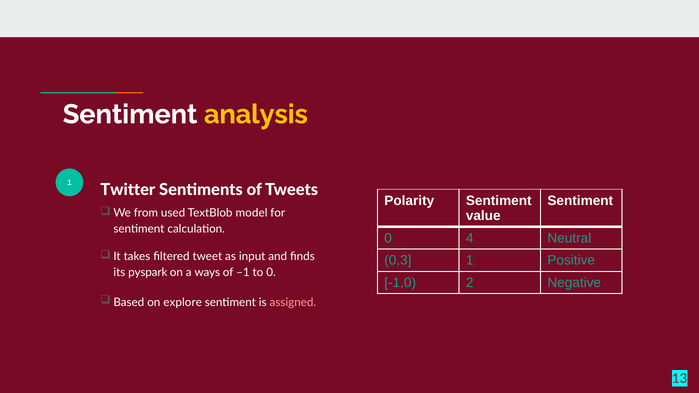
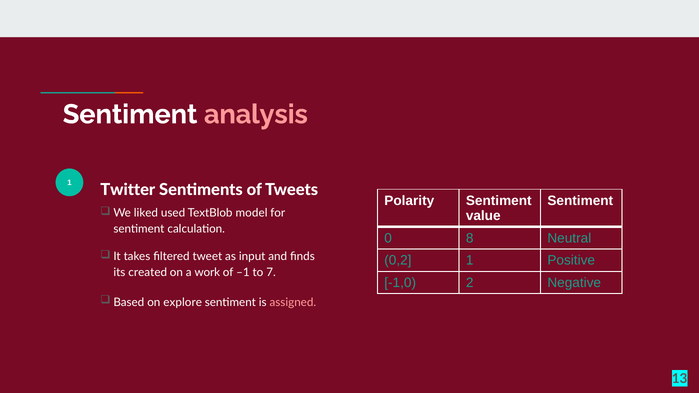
analysis colour: yellow -> pink (256, 114)
from: from -> liked (146, 213)
4: 4 -> 8 (470, 238)
0,3: 0,3 -> 0,2 (398, 261)
pyspark: pyspark -> created (148, 273)
ways: ways -> work (207, 273)
to 0: 0 -> 7 (271, 273)
